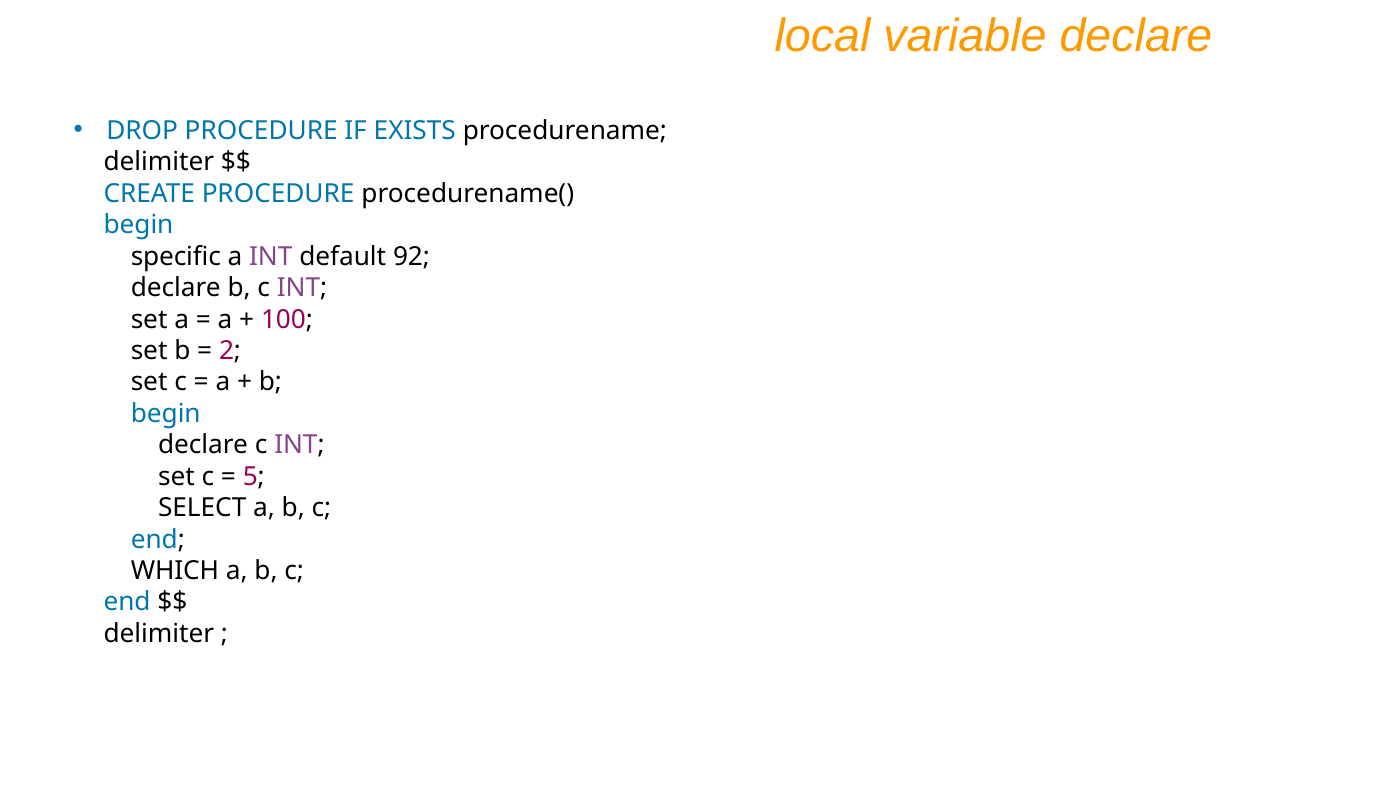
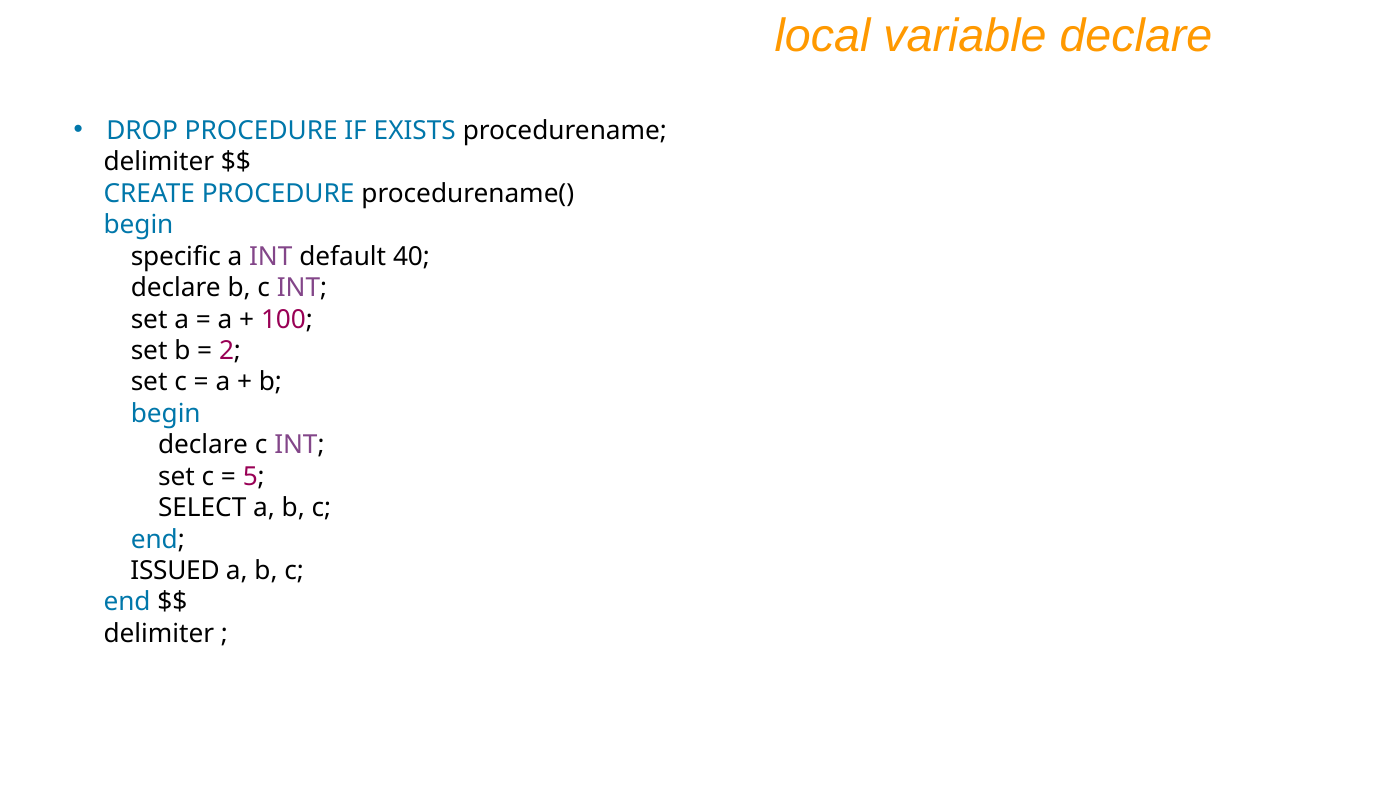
92: 92 -> 40 (411, 257)
WHICH: WHICH -> ISSUED (175, 571)
